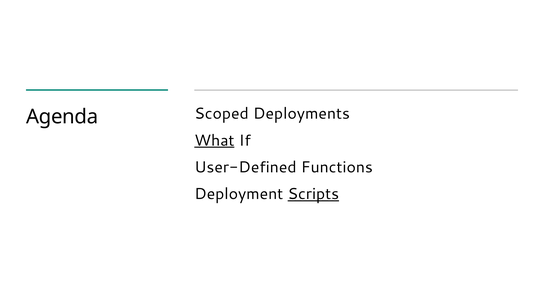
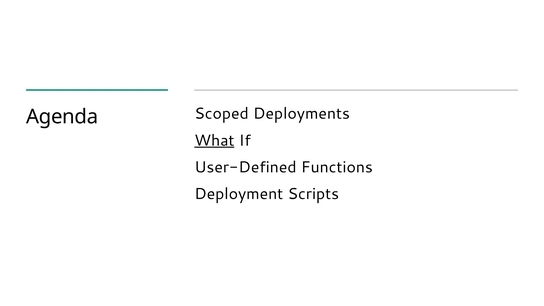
Scripts underline: present -> none (313, 194)
